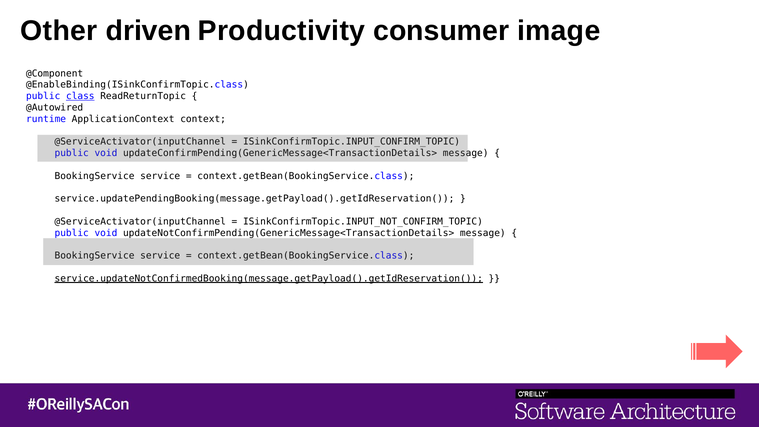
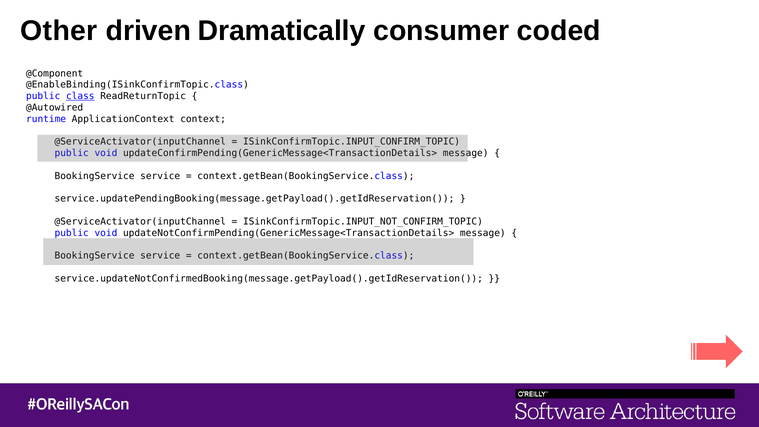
Productivity: Productivity -> Dramatically (282, 31)
image: image -> coded (559, 31)
service.updateNotConfirmedBooking(message.getPayload().getIdReservation( underline: present -> none (269, 278)
